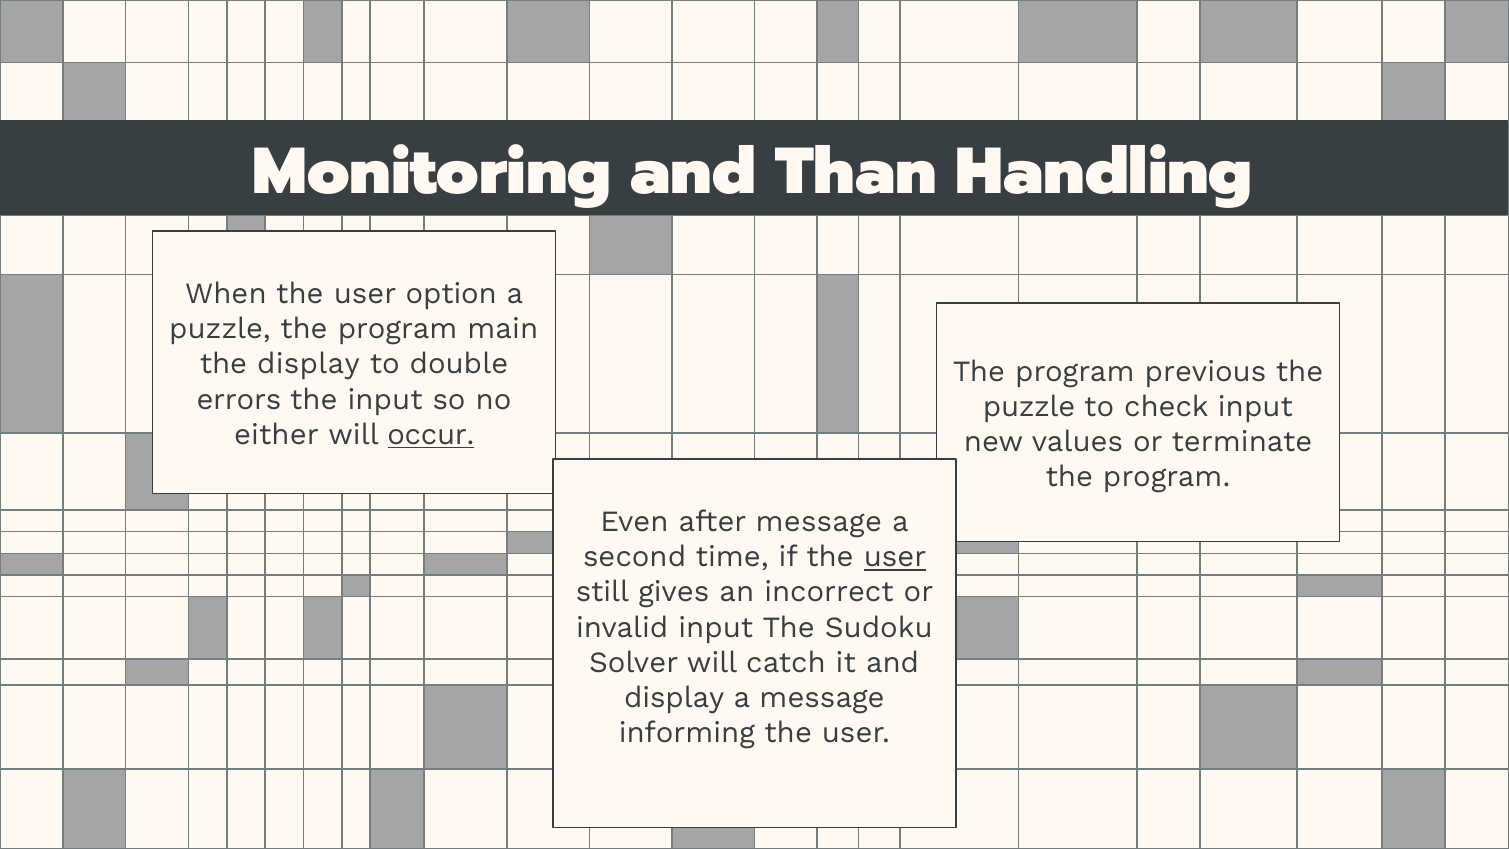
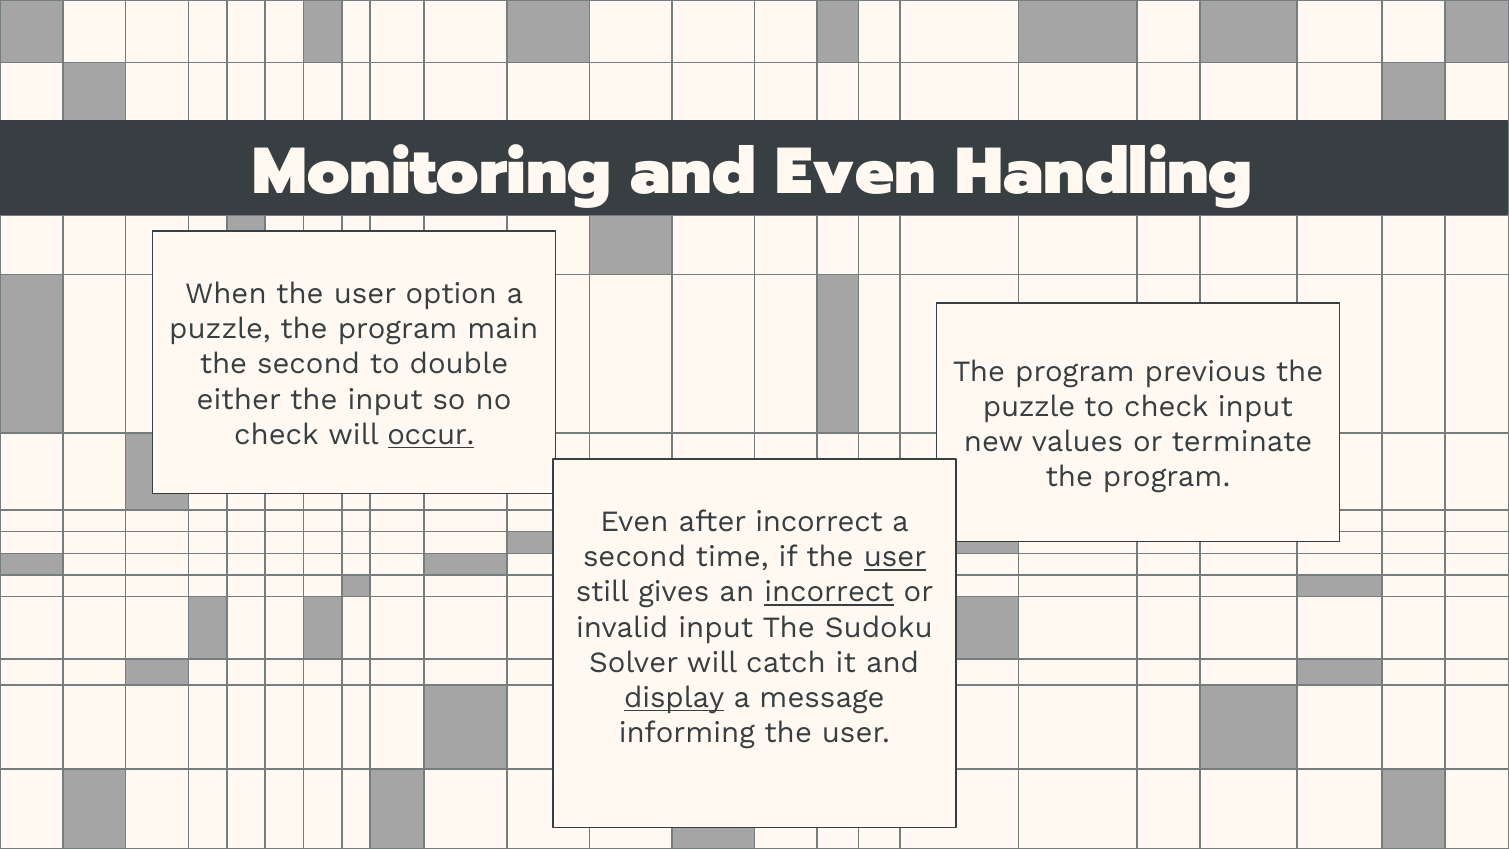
and Than: Than -> Even (856, 172)
the display: display -> second (309, 364)
errors: errors -> either (239, 399)
either: either -> check (276, 435)
after message: message -> incorrect (819, 522)
incorrect underline: none -> present (829, 592)
display underline: none -> present (674, 698)
